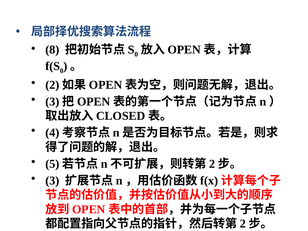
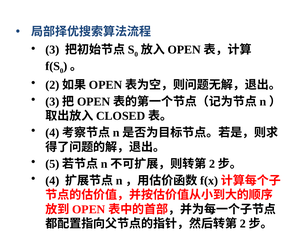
8: 8 -> 3 (52, 50)
3: 3 -> 4 (52, 181)
